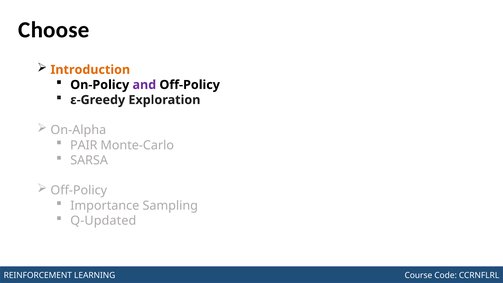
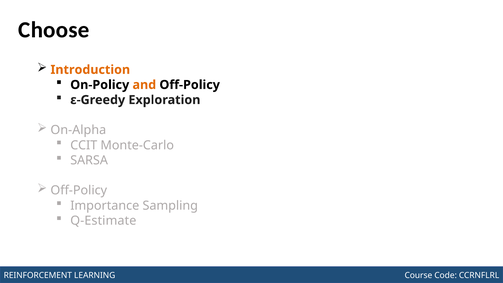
and colour: purple -> orange (144, 85)
PAIR: PAIR -> CCIT (84, 145)
Q-Updated: Q-Updated -> Q-Estimate (103, 221)
